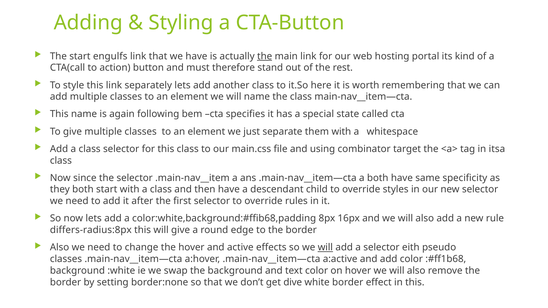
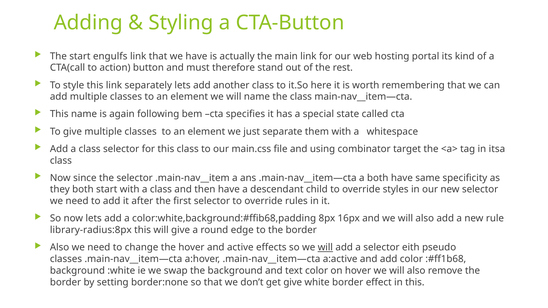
the underline: present -> none (265, 56)
differs-radius:8px: differs-radius:8px -> library-radius:8px (91, 230)
get dive: dive -> give (293, 283)
